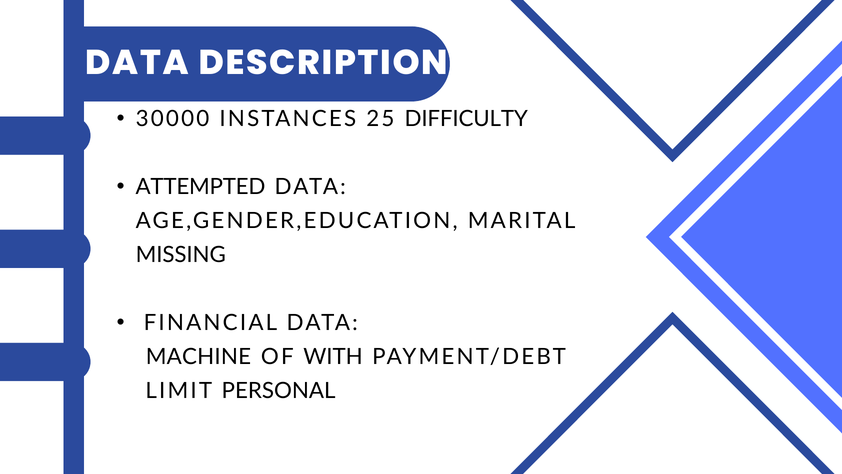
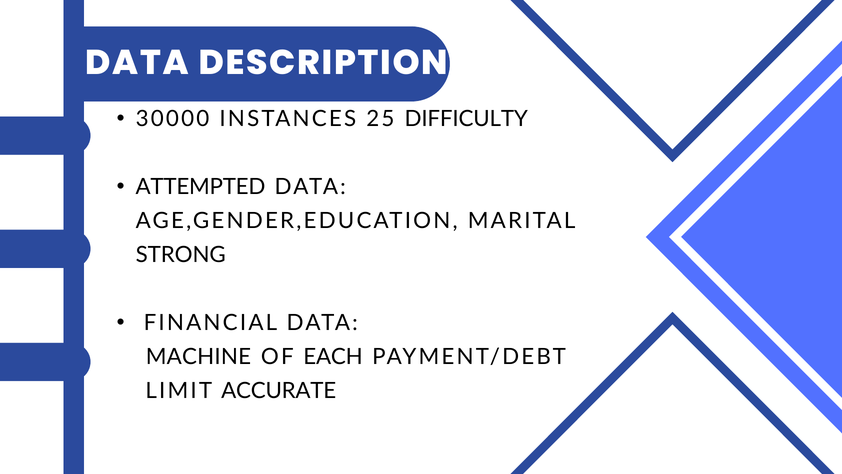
MISSING: MISSING -> STRONG (181, 255)
WITH: WITH -> EACH (333, 357)
PERSONAL: PERSONAL -> ACCURATE (279, 391)
